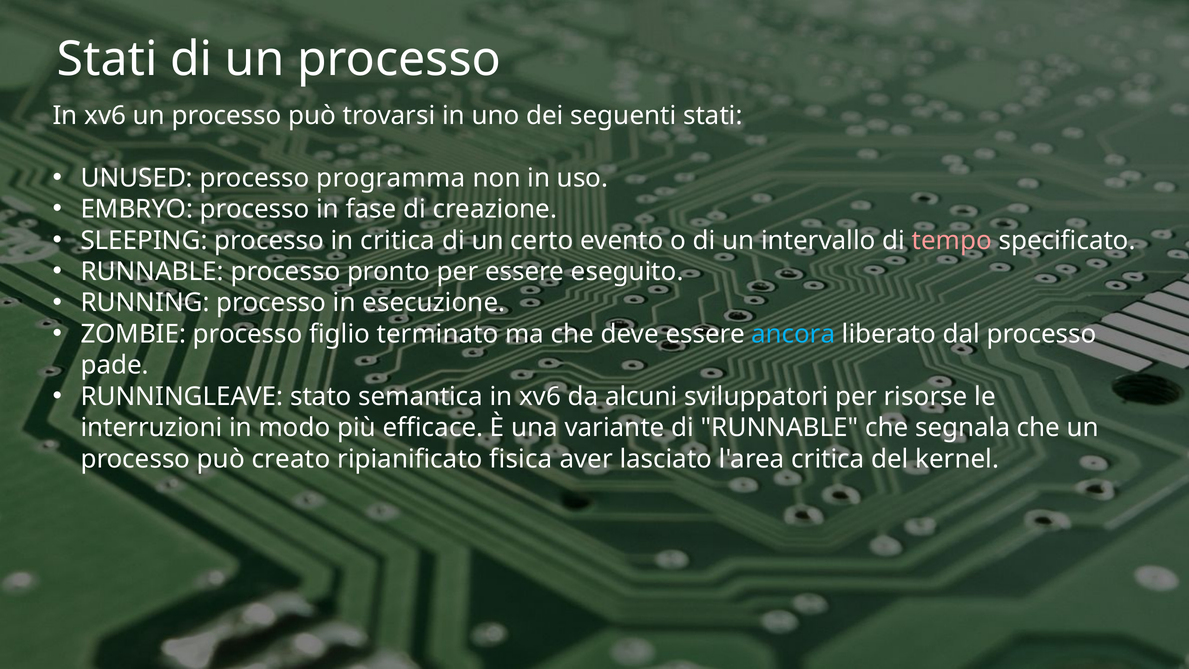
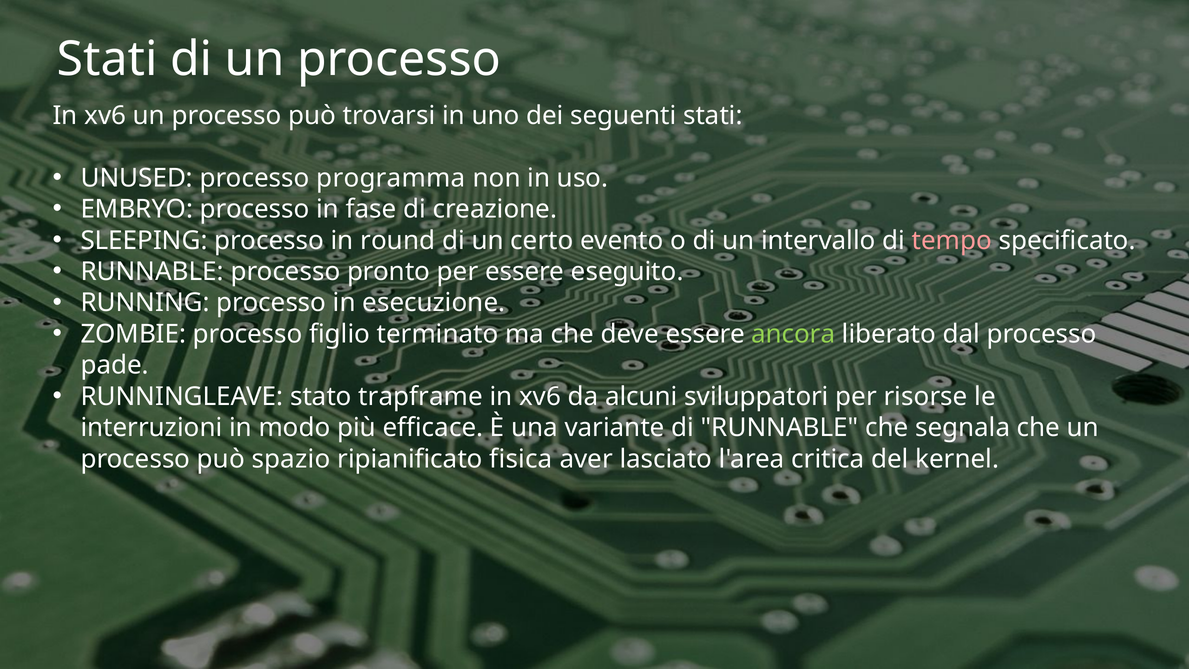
in critica: critica -> round (398, 240)
ancora colour: light blue -> light green (793, 334)
semantica: semantica -> trapframe (421, 396)
creato: creato -> spazio (291, 459)
